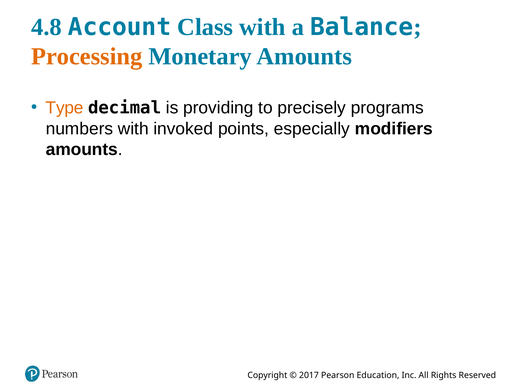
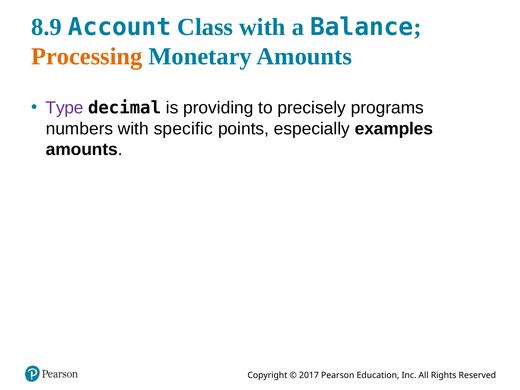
4.8: 4.8 -> 8.9 (47, 27)
Type colour: orange -> purple (65, 108)
invoked: invoked -> specific (183, 129)
modifiers: modifiers -> examples (394, 129)
